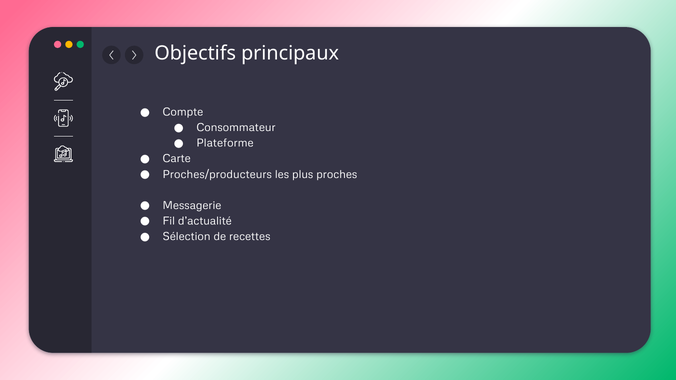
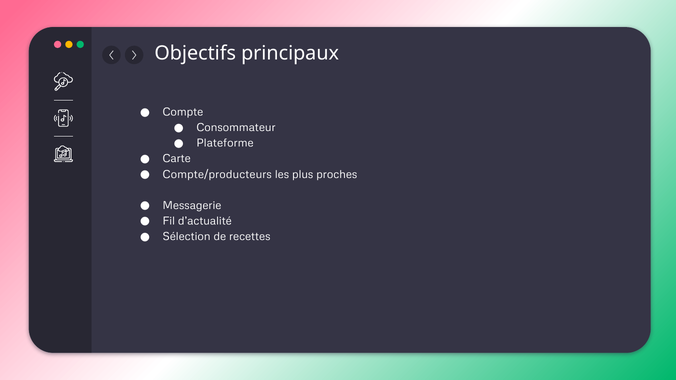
Proches/producteurs: Proches/producteurs -> Compte/producteurs (217, 174)
